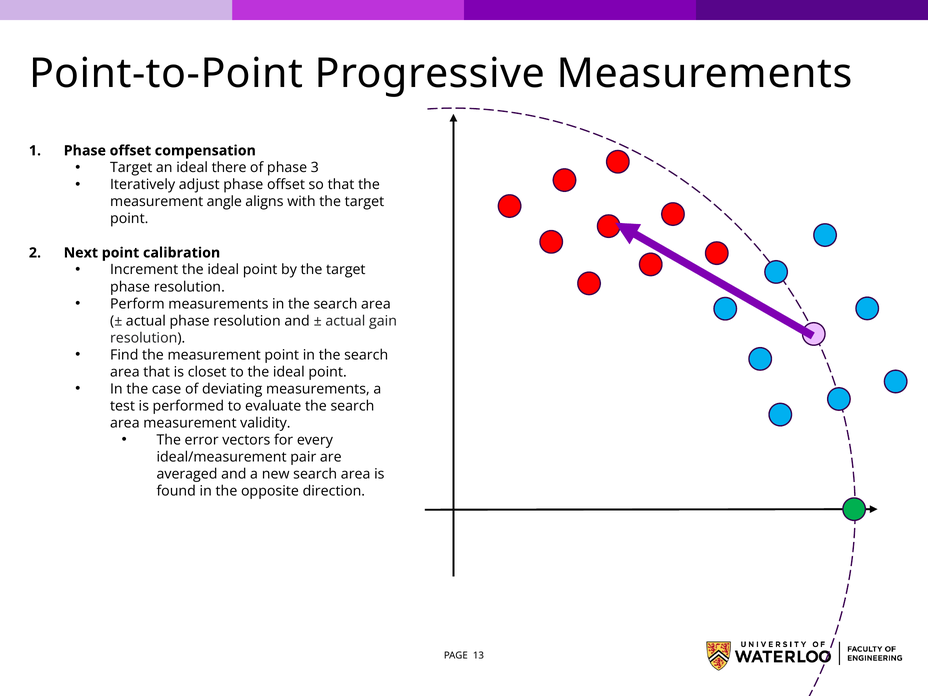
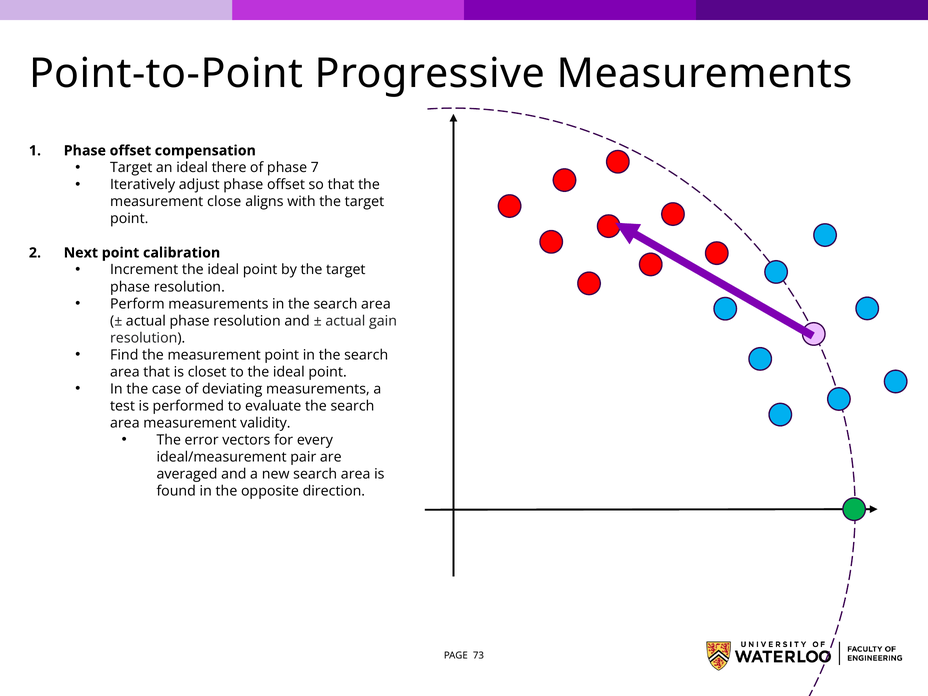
3: 3 -> 7 (315, 168)
angle: angle -> close (224, 202)
13: 13 -> 73 (478, 656)
